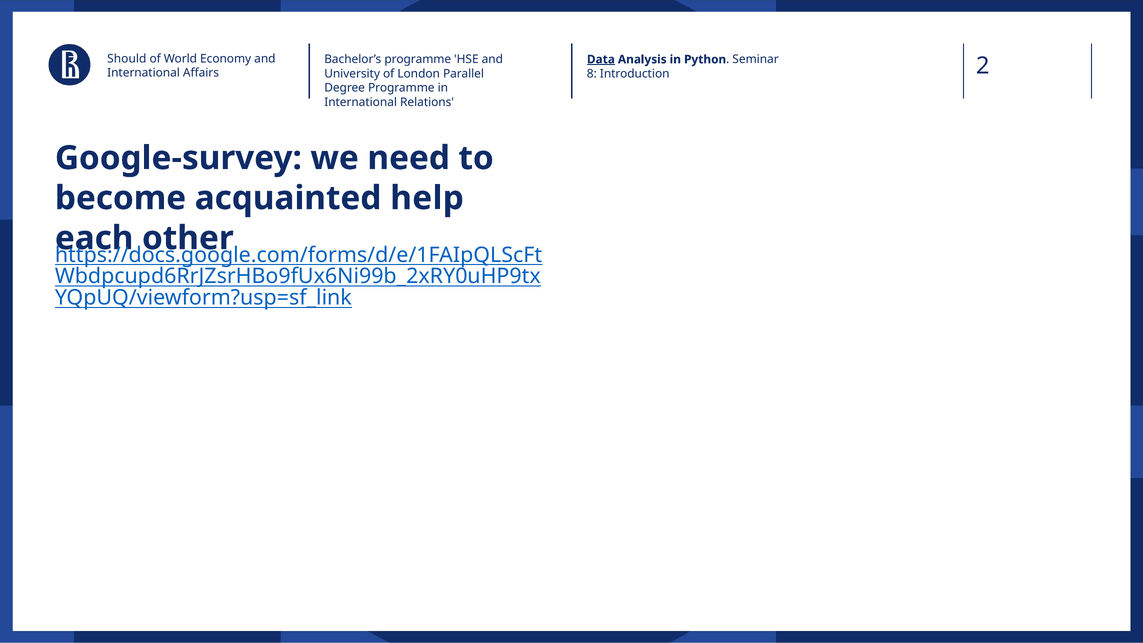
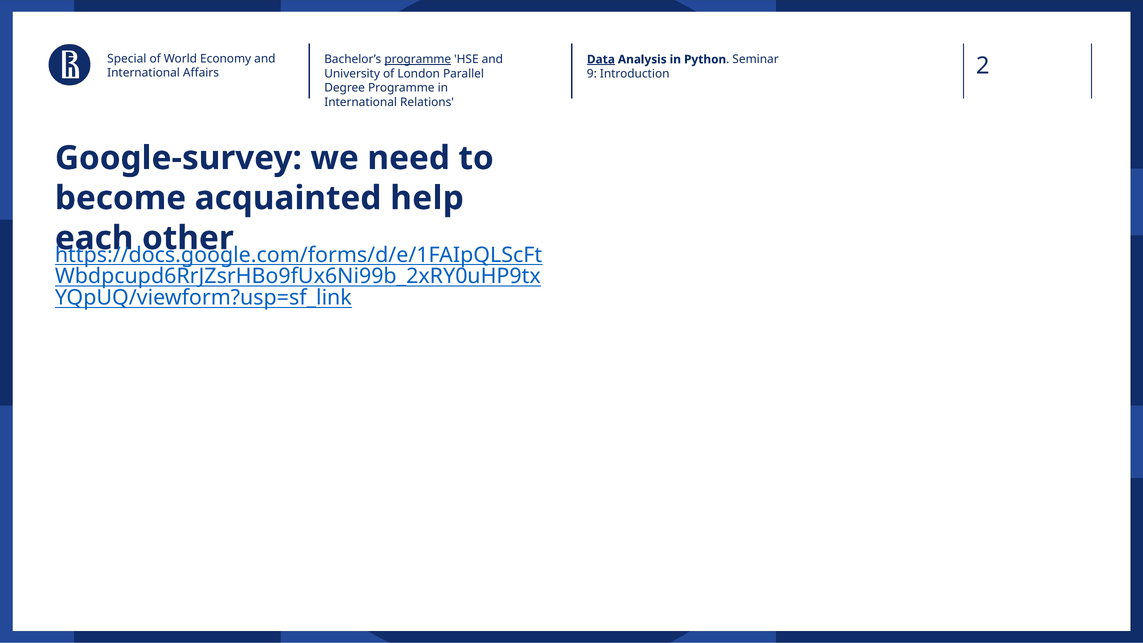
Should: Should -> Special (127, 59)
programme underline: none -> present (418, 59)
8: 8 -> 9 (592, 74)
